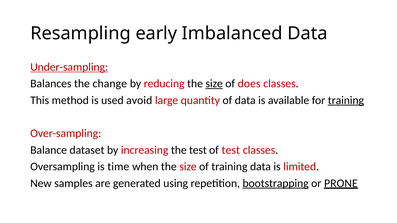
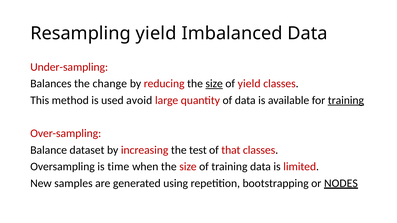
Resampling early: early -> yield (156, 33)
Under-sampling underline: present -> none (69, 67)
of does: does -> yield (249, 84)
of test: test -> that (231, 150)
bootstrapping underline: present -> none (276, 183)
PRONE: PRONE -> NODES (341, 183)
